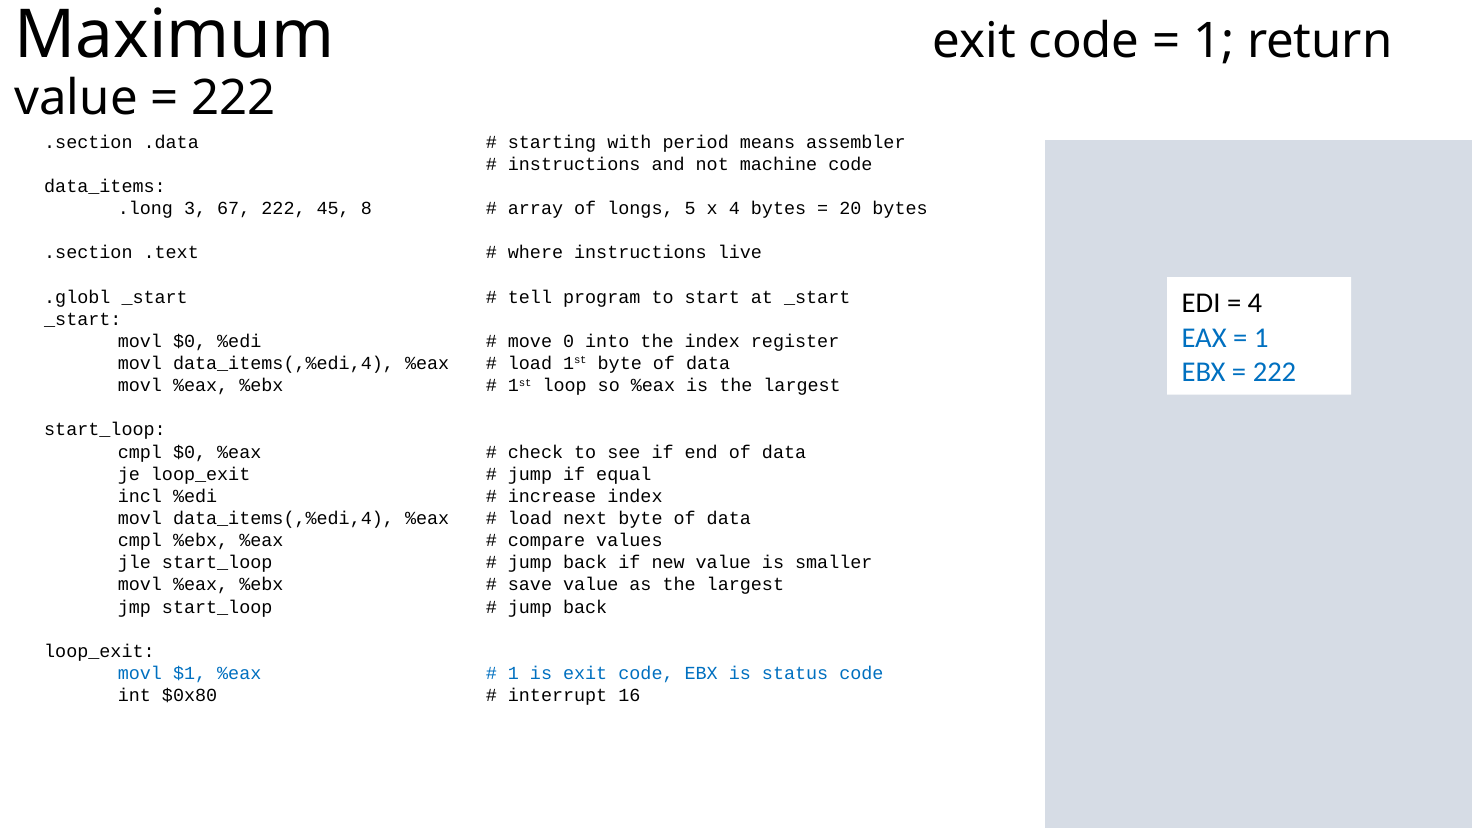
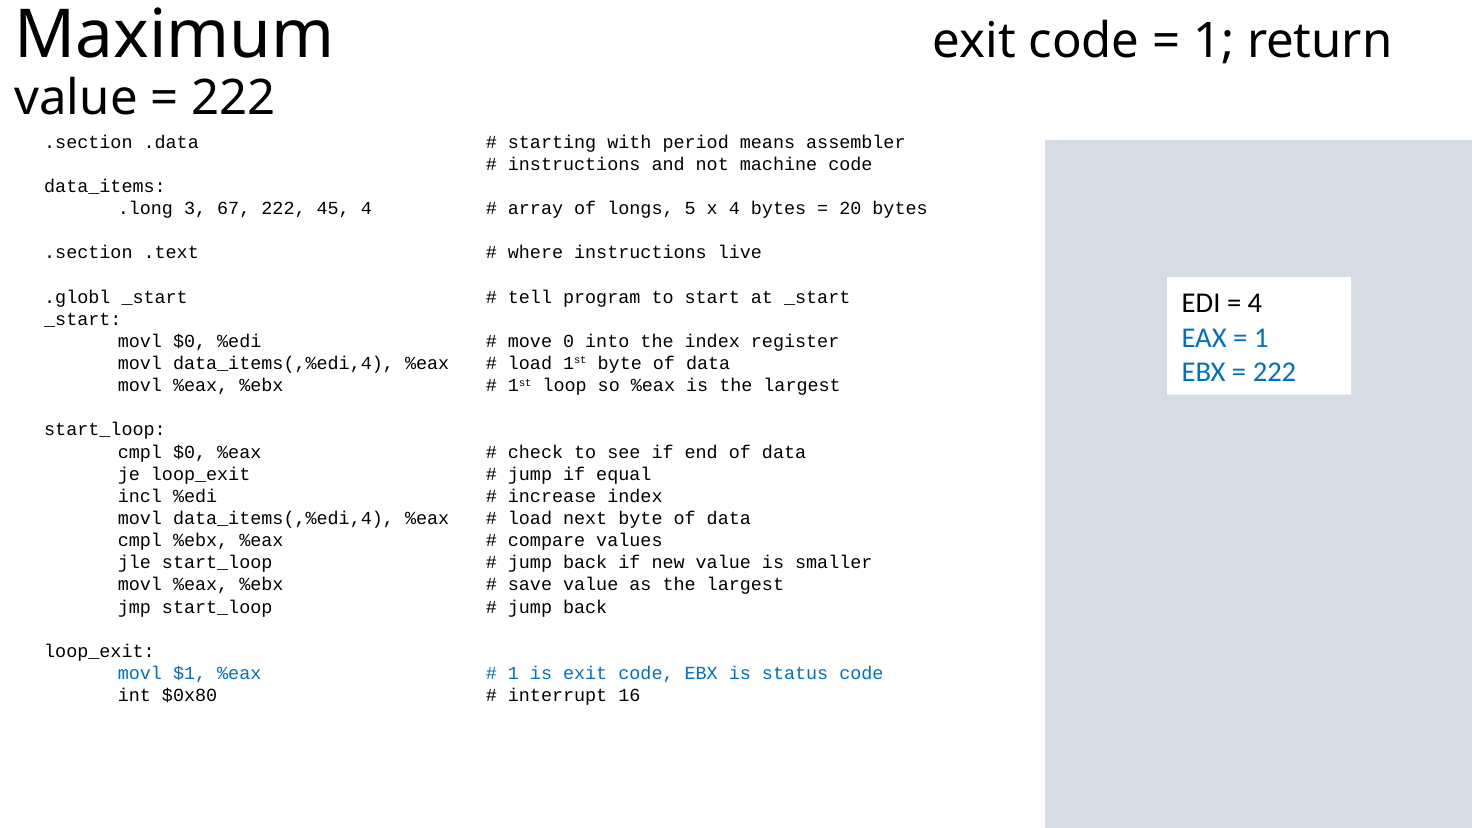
45 8: 8 -> 4 (366, 208)
